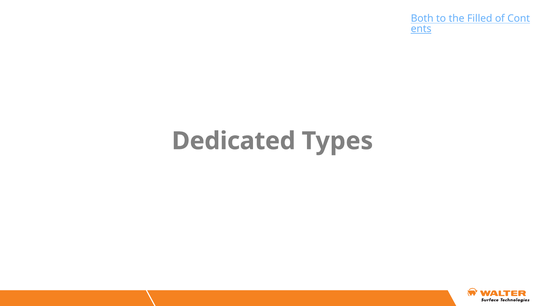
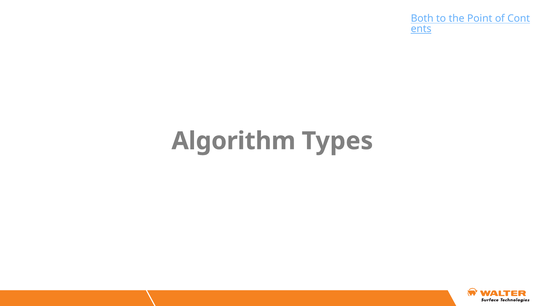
Filled: Filled -> Point (480, 19)
Dedicated: Dedicated -> Algorithm (234, 141)
